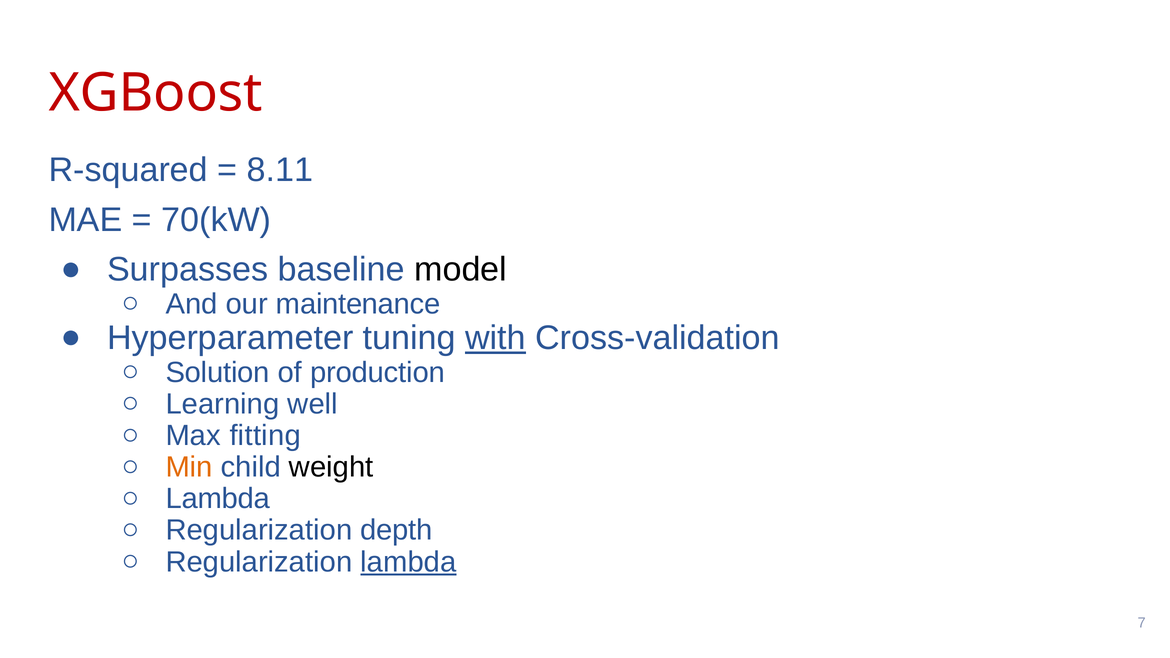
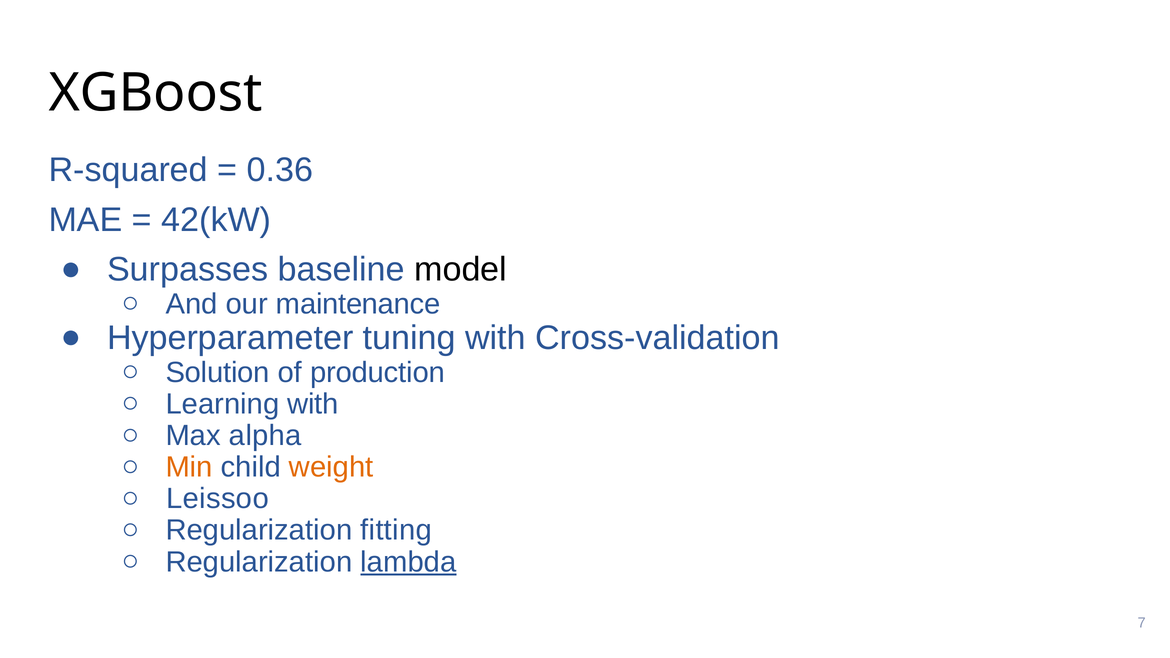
XGBoost colour: red -> black (156, 93)
8.11: 8.11 -> 0.36 (280, 170)
70(kW: 70(kW -> 42(kW (216, 220)
with underline: present -> none (496, 338)
Learning well: well -> with (313, 404)
fitting: fitting -> alpha (265, 436)
weight colour: black -> orange (331, 467)
Lambda: Lambda -> Leissoo (217, 499)
depth: depth -> fitting (396, 530)
